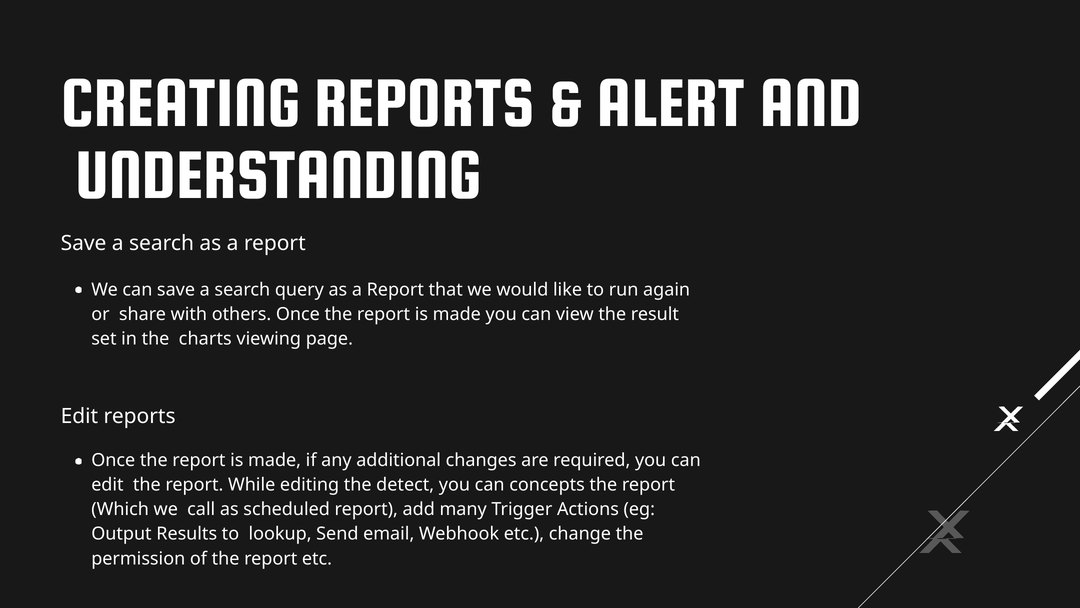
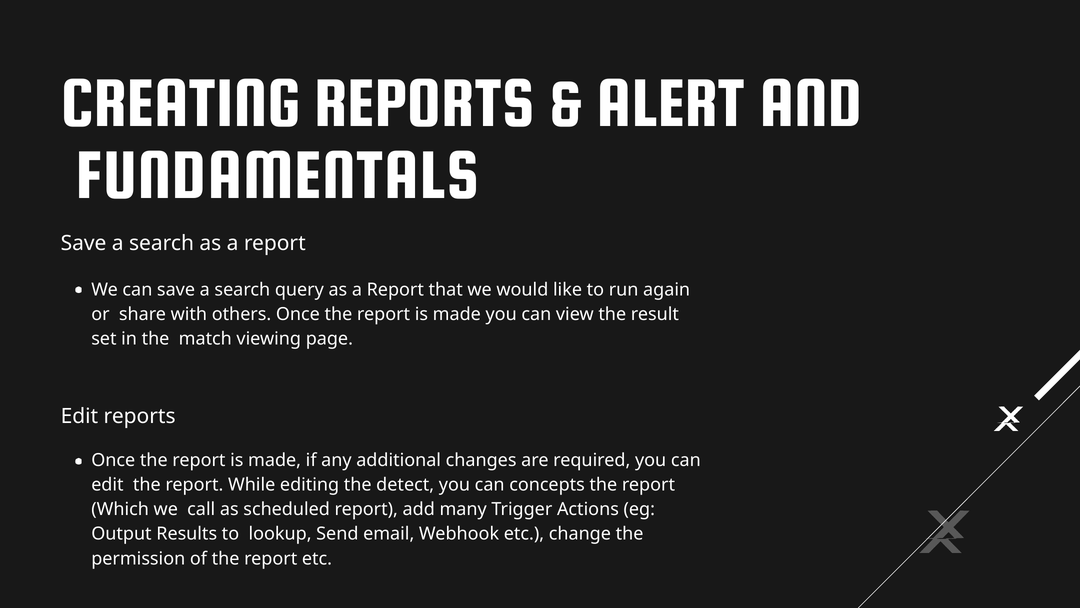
UNDERSTANDING: UNDERSTANDING -> FUNDAMENTALS (278, 174)
charts: charts -> match (205, 339)
